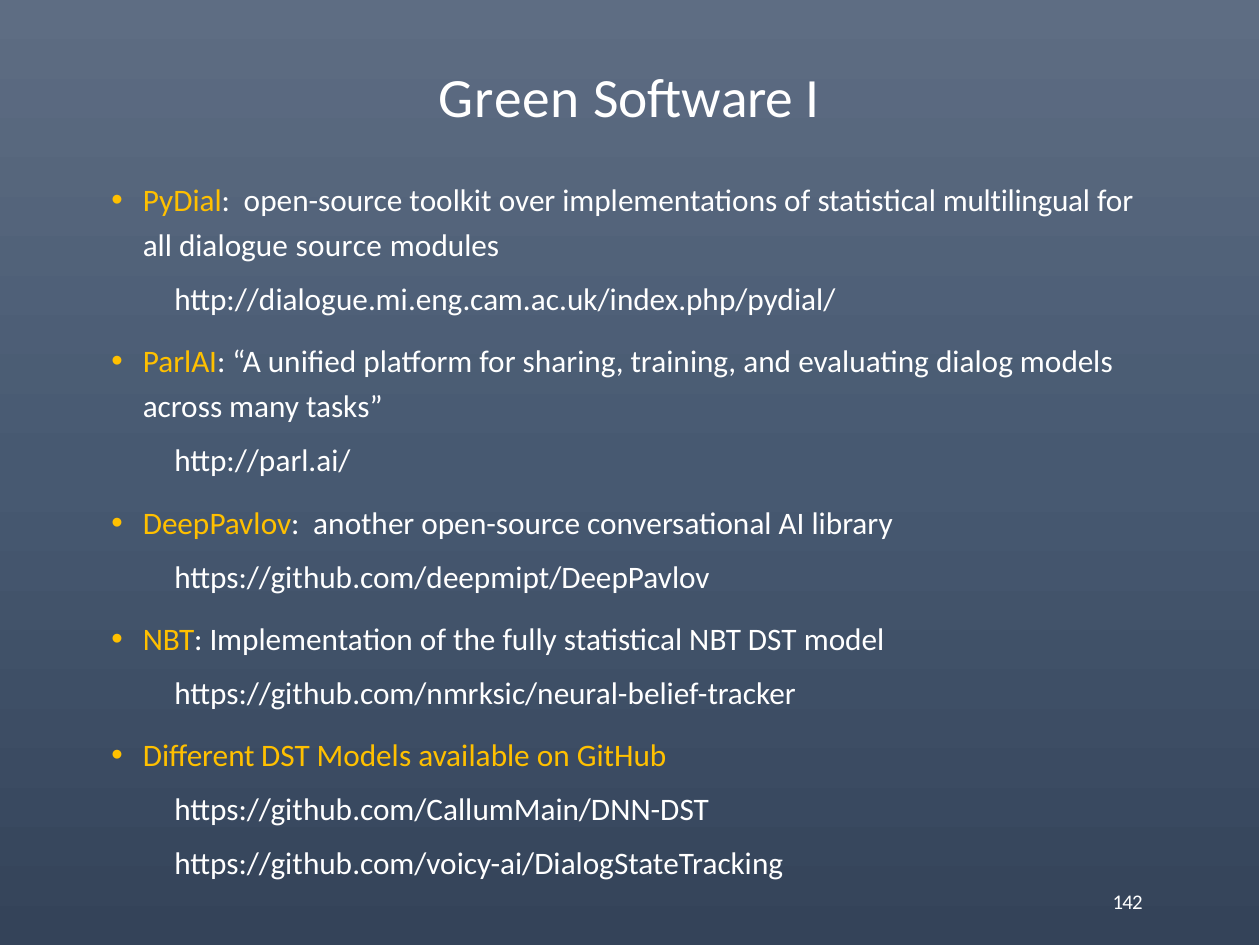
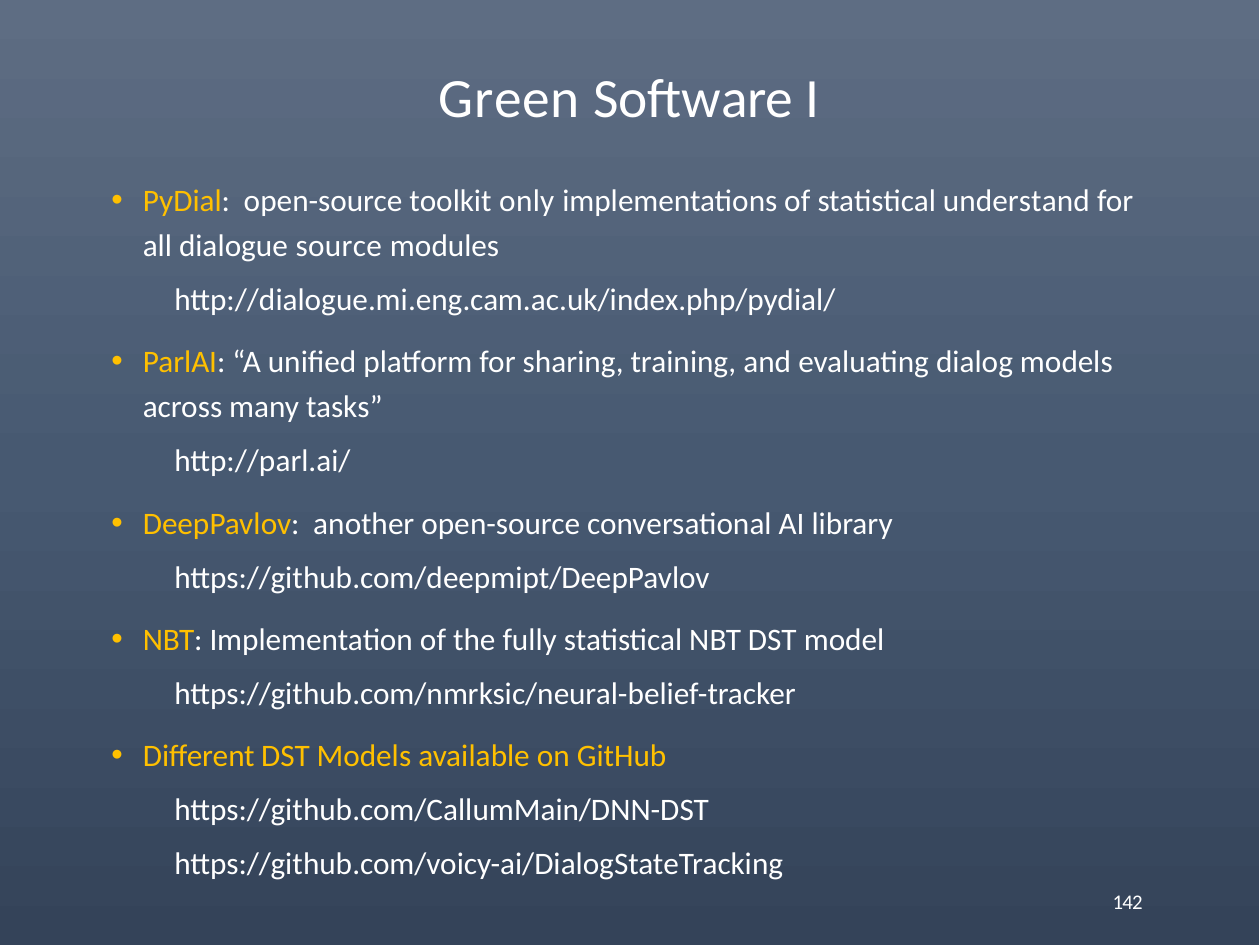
over: over -> only (527, 201)
multilingual: multilingual -> understand (1016, 201)
